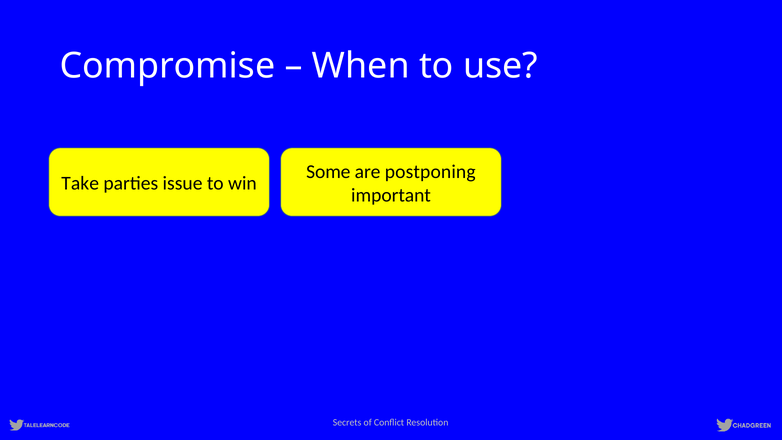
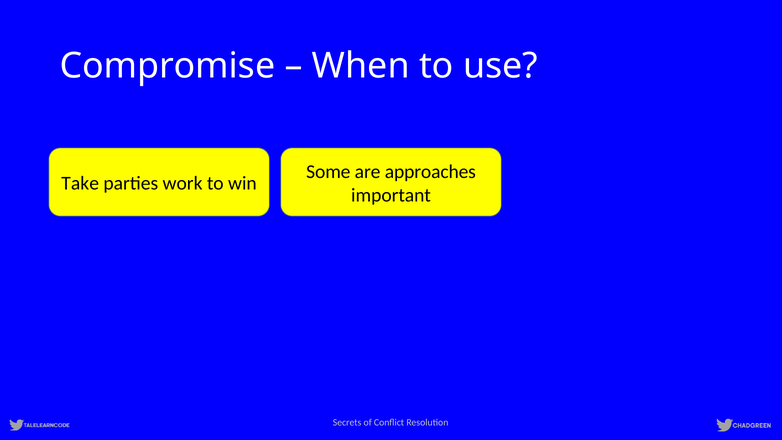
postponing: postponing -> approaches (430, 172)
issue: issue -> work (183, 183)
